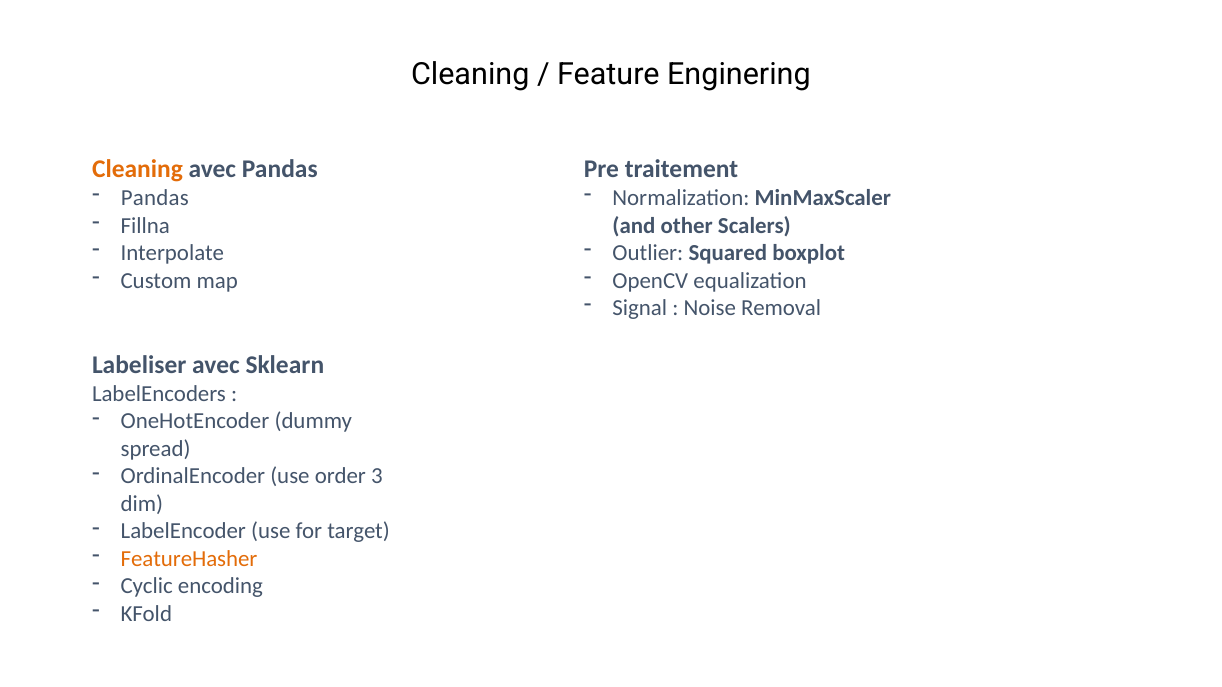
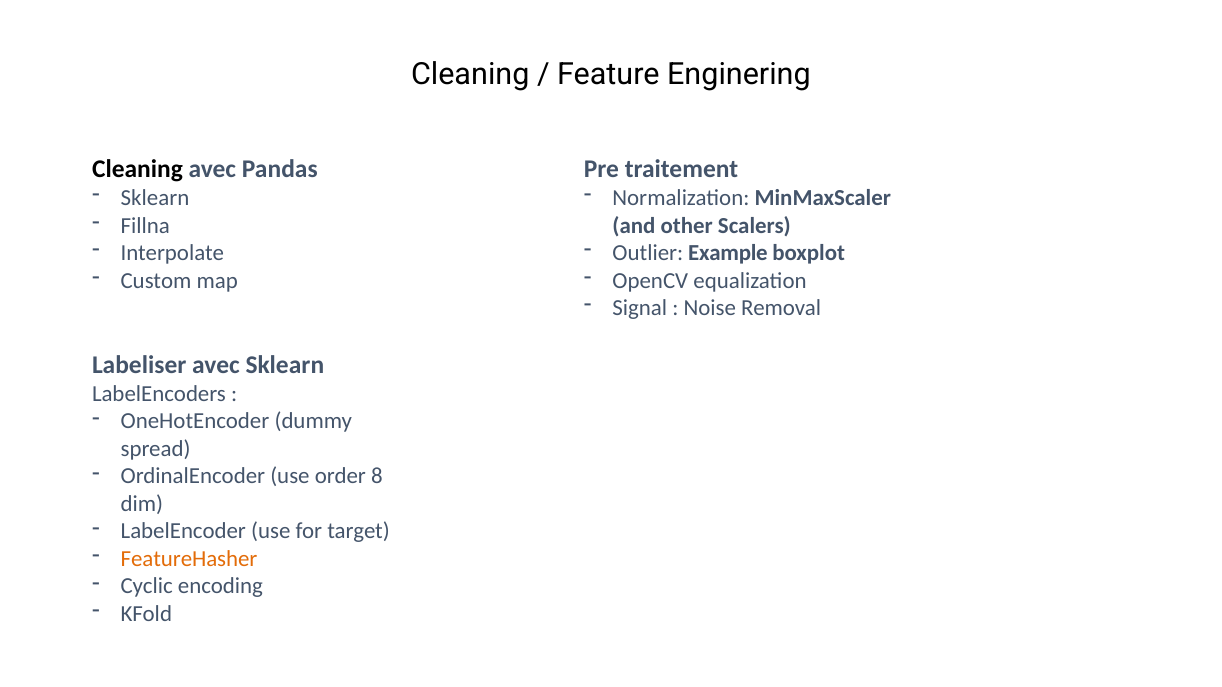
Cleaning colour: orange -> black (137, 169)
Pandas: Pandas -> Sklearn (155, 198)
Squared: Squared -> Example (728, 253)
3: 3 -> 8 (377, 477)
